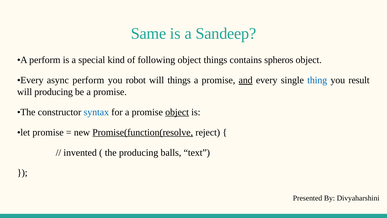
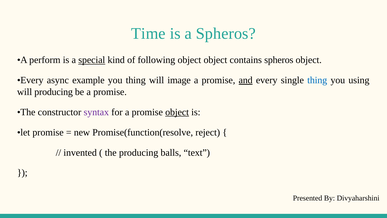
Same: Same -> Time (148, 34)
a Sandeep: Sandeep -> Spheros (226, 34)
special underline: none -> present (92, 60)
object things: things -> object (215, 60)
async perform: perform -> example (88, 80)
you robot: robot -> thing (136, 80)
will things: things -> image (179, 80)
result: result -> using (359, 80)
syntax colour: blue -> purple (96, 112)
Promise(function(resolve underline: present -> none (143, 132)
